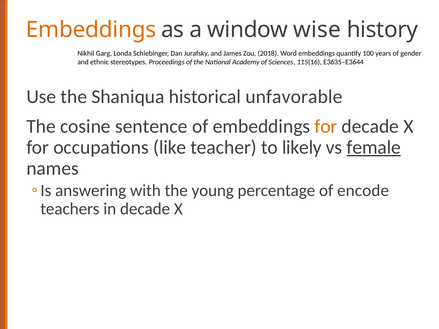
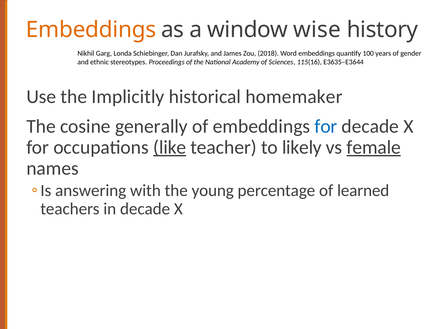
Shaniqua: Shaniqua -> Implicitly (128, 97)
unfavorable: unfavorable -> homemaker (294, 97)
sentence: sentence -> generally (151, 126)
for colour: orange -> blue (326, 126)
like underline: none -> present (170, 147)
encode: encode -> learned (363, 191)
